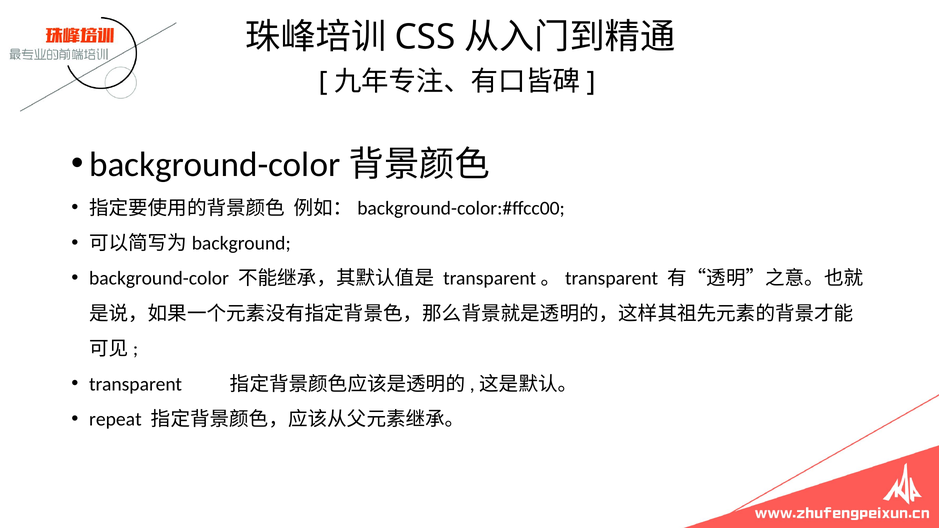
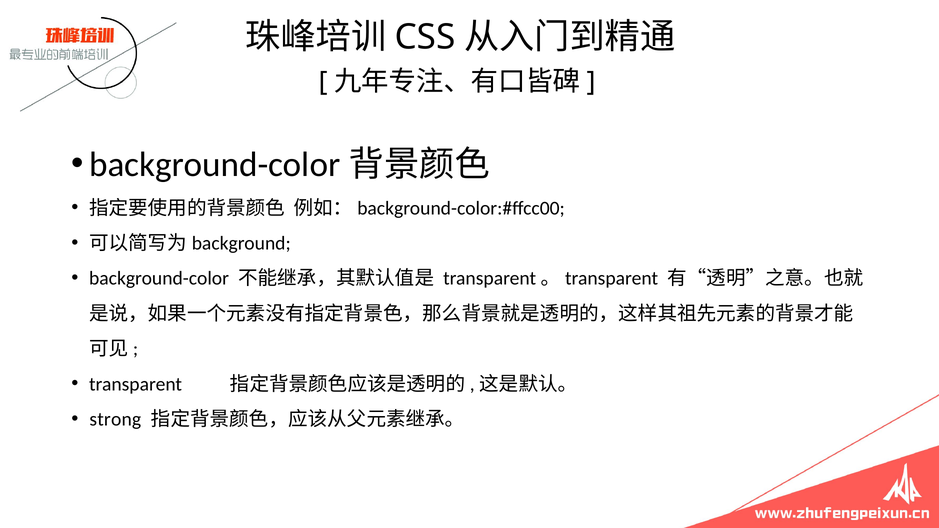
repeat: repeat -> strong (115, 419)
